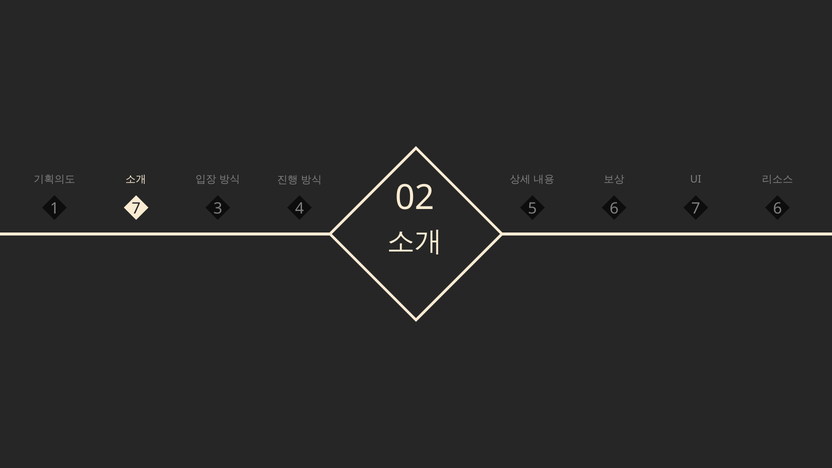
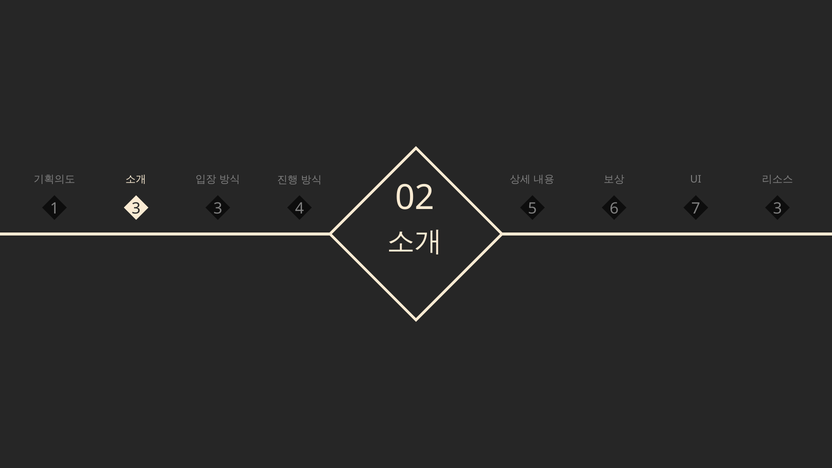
1 7: 7 -> 3 (136, 209)
4 6: 6 -> 3 (777, 209)
